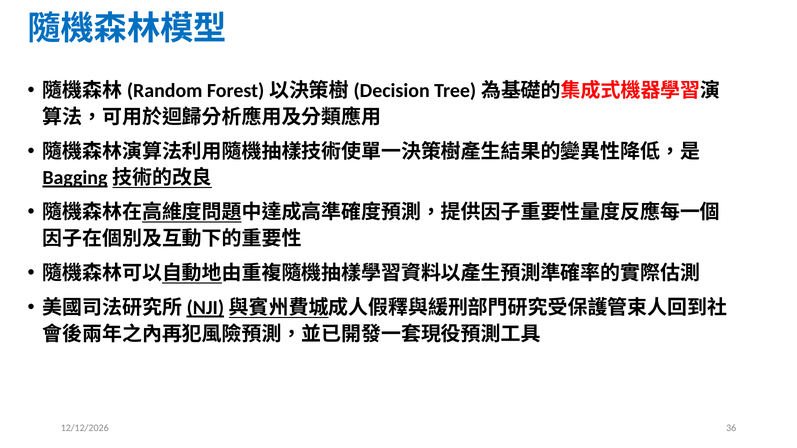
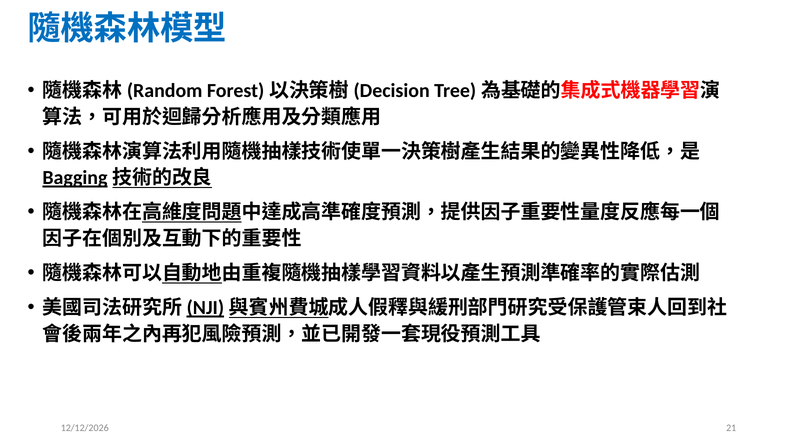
36: 36 -> 21 (731, 428)
